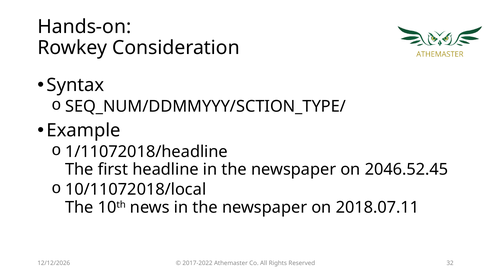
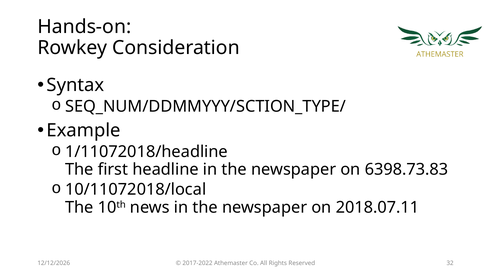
2046.52.45: 2046.52.45 -> 6398.73.83 (407, 169)
